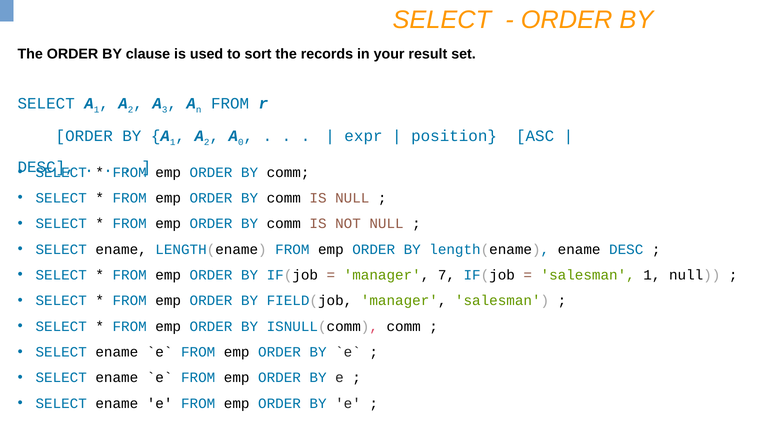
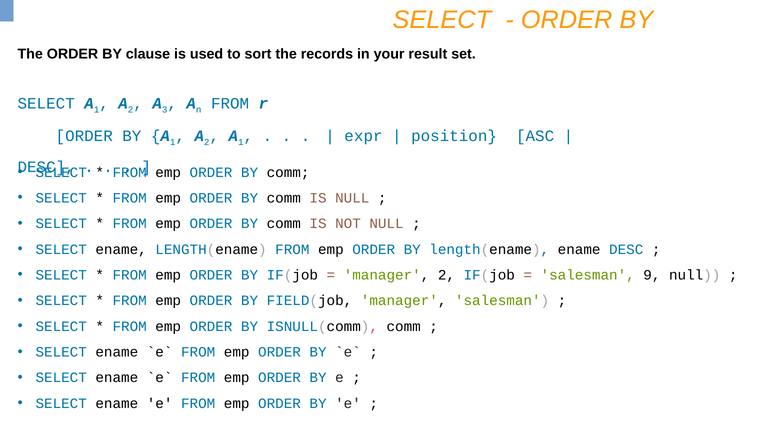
0: 0 -> 1 (241, 142)
manager 7: 7 -> 2 (446, 275)
salesman 1: 1 -> 9 (652, 275)
